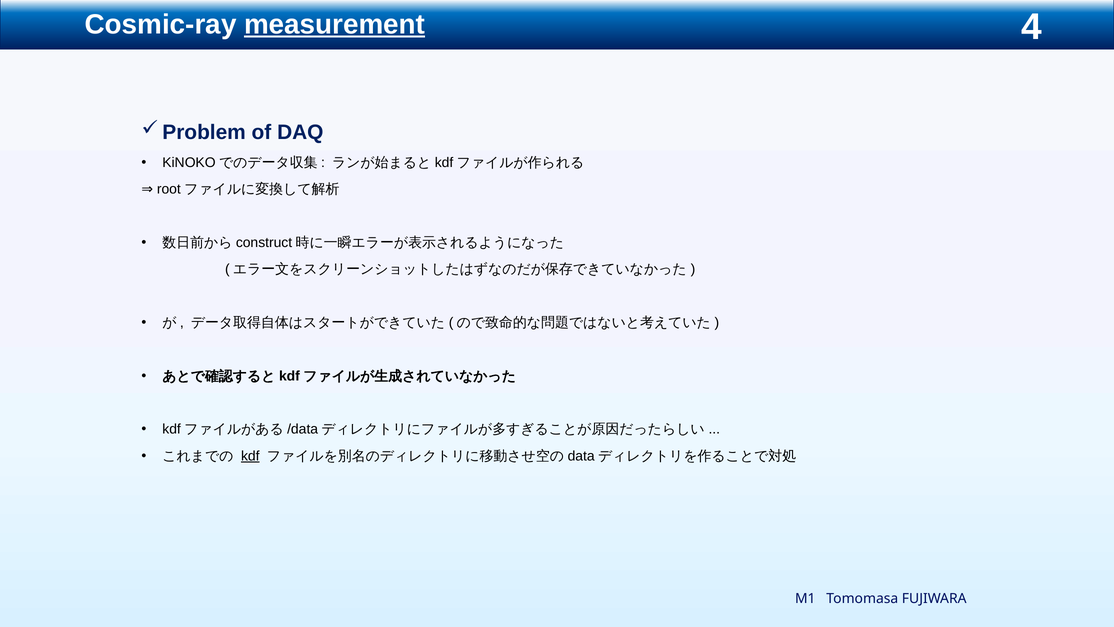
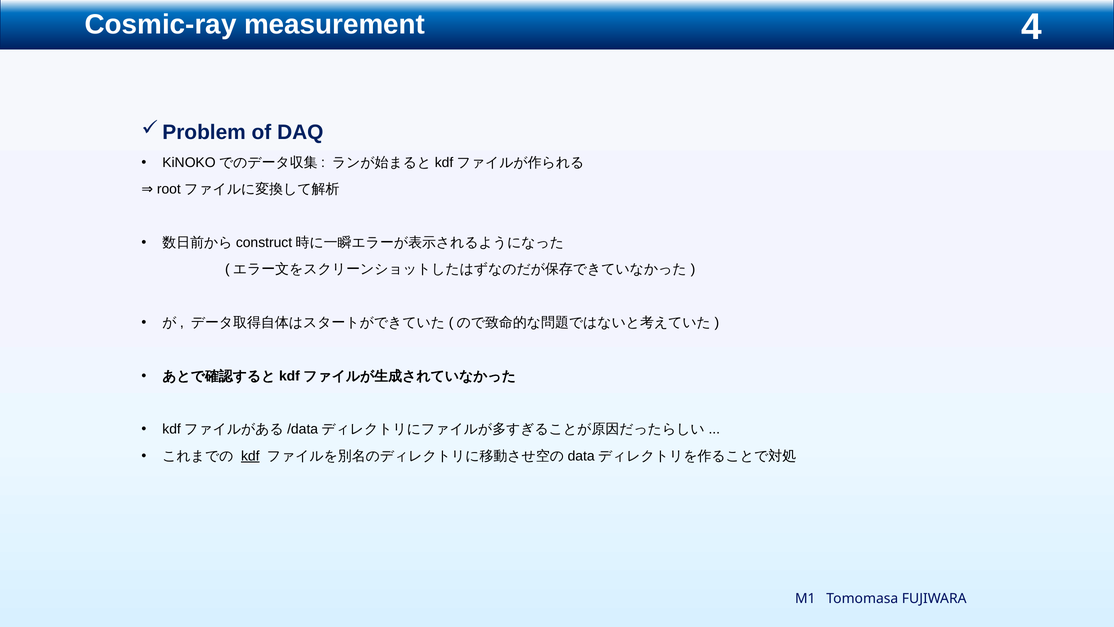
measurement underline: present -> none (335, 24)
